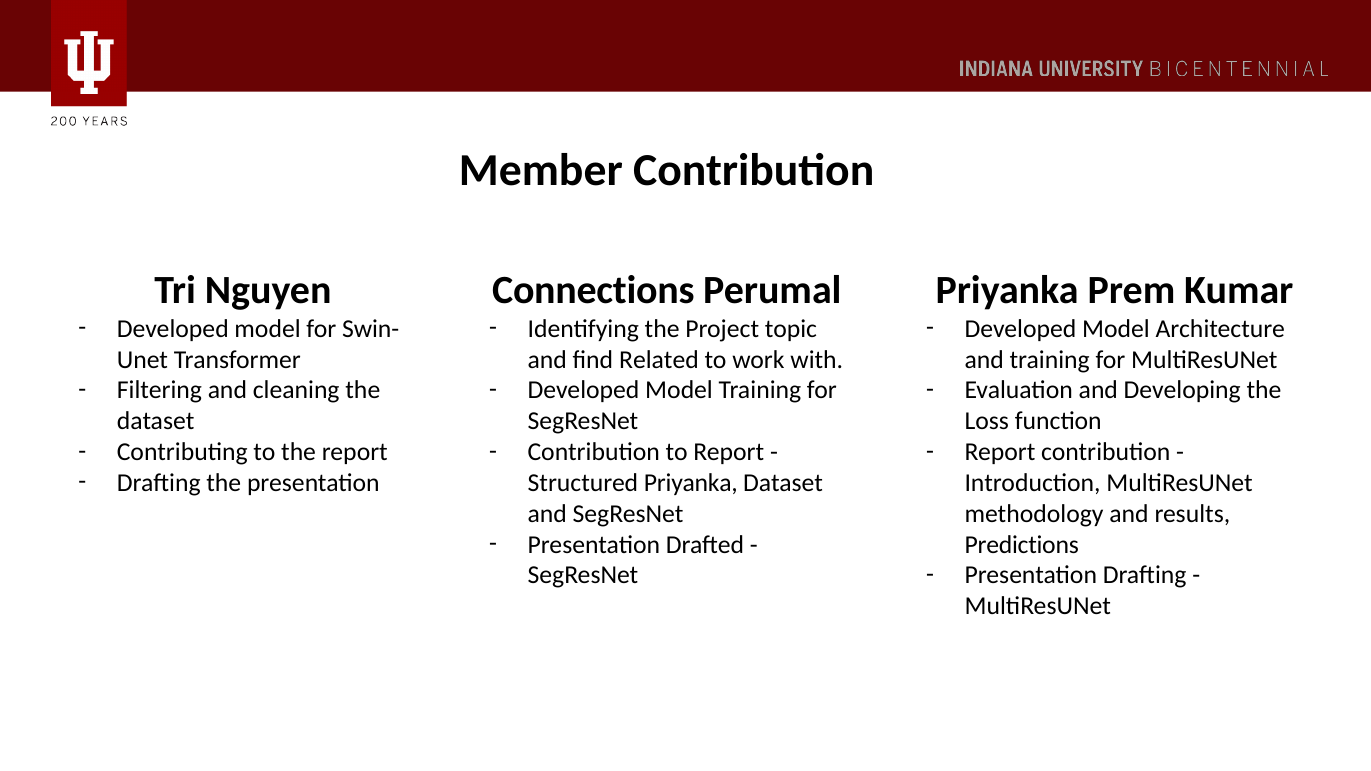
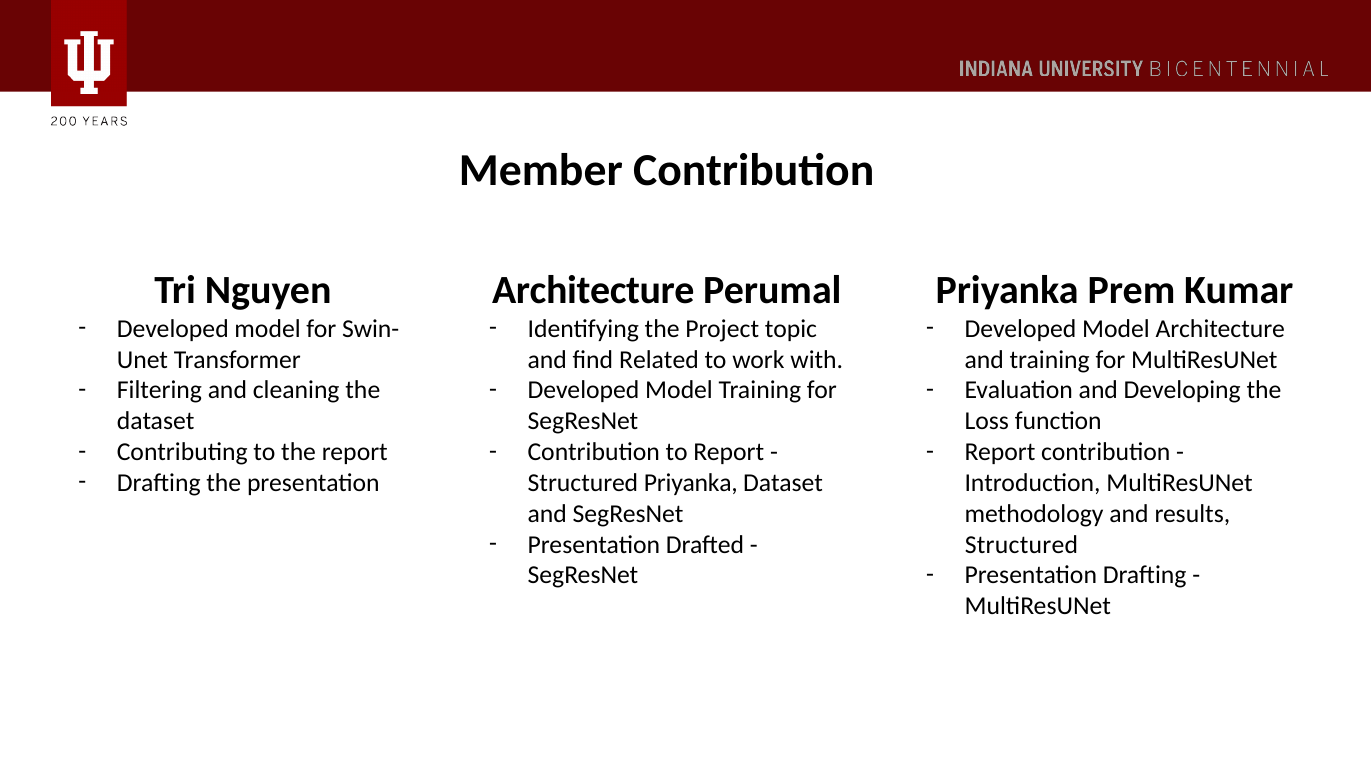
Connections: Connections -> Architecture (593, 290)
Predictions: Predictions -> Structured (1021, 545)
